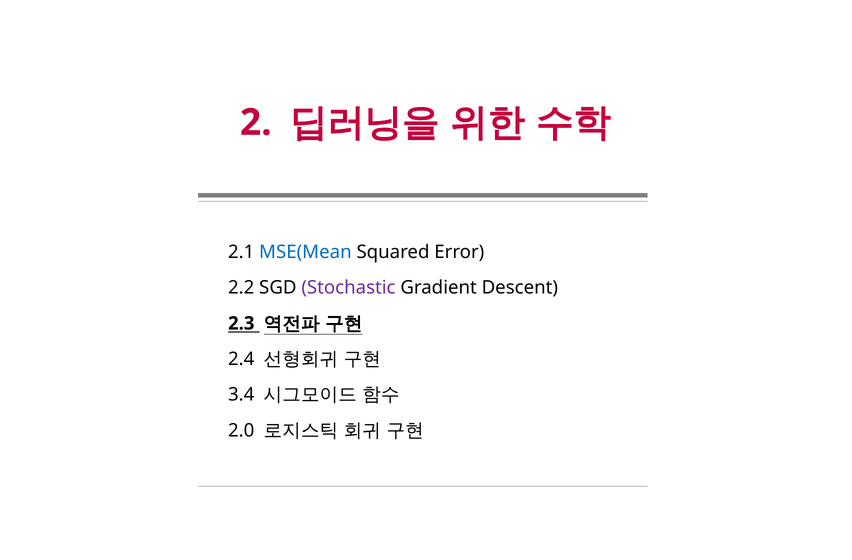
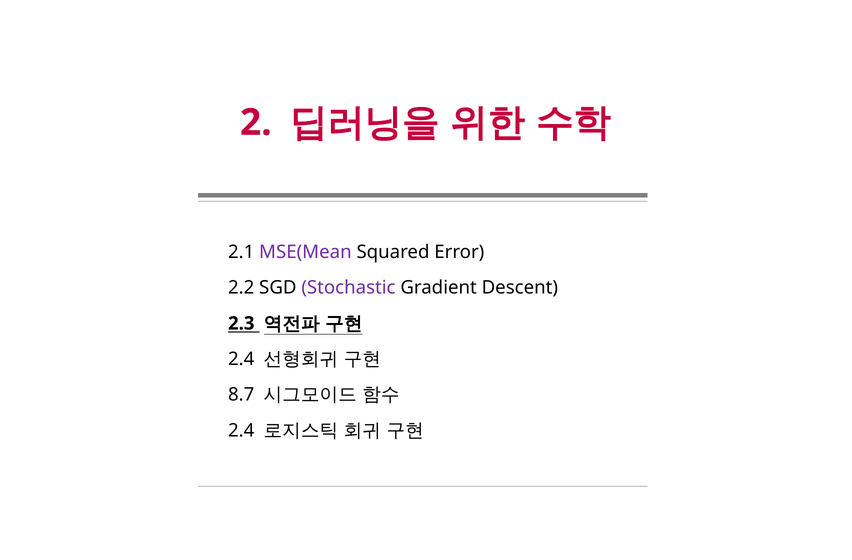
MSE(Mean colour: blue -> purple (305, 252)
3.4: 3.4 -> 8.7 (241, 395)
2.0: 2.0 -> 2.4 (241, 430)
